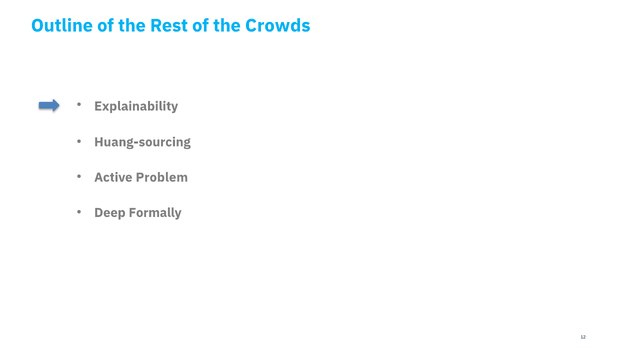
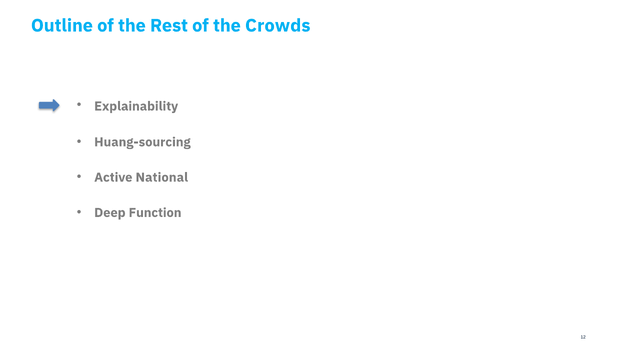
Problem: Problem -> National (162, 177)
Formally: Formally -> Function (155, 213)
